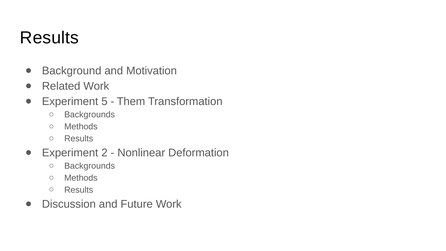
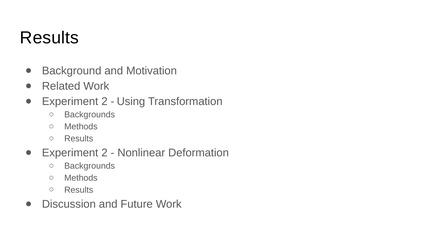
5: 5 -> 2 (104, 101)
Them: Them -> Using (131, 101)
